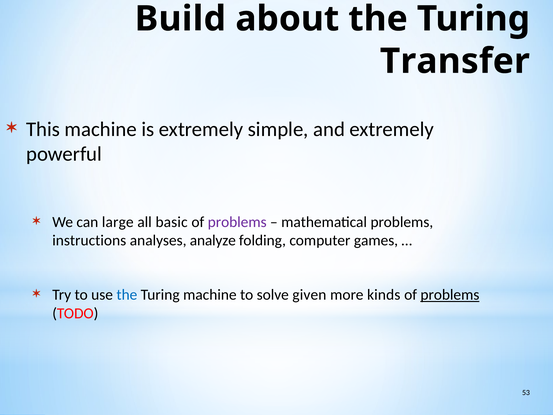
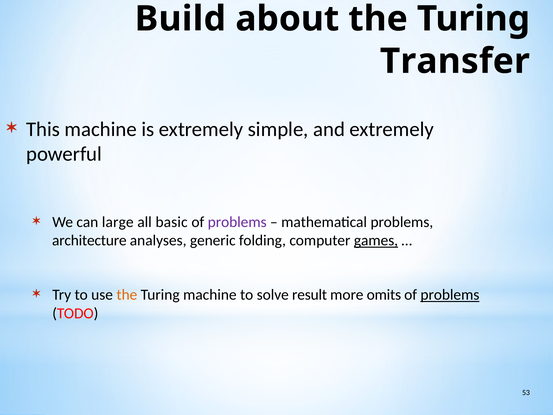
instructions: instructions -> architecture (89, 240)
analyze: analyze -> generic (213, 240)
games underline: none -> present (376, 240)
the colour: blue -> orange (127, 295)
given: given -> result (310, 295)
kinds: kinds -> omits (384, 295)
